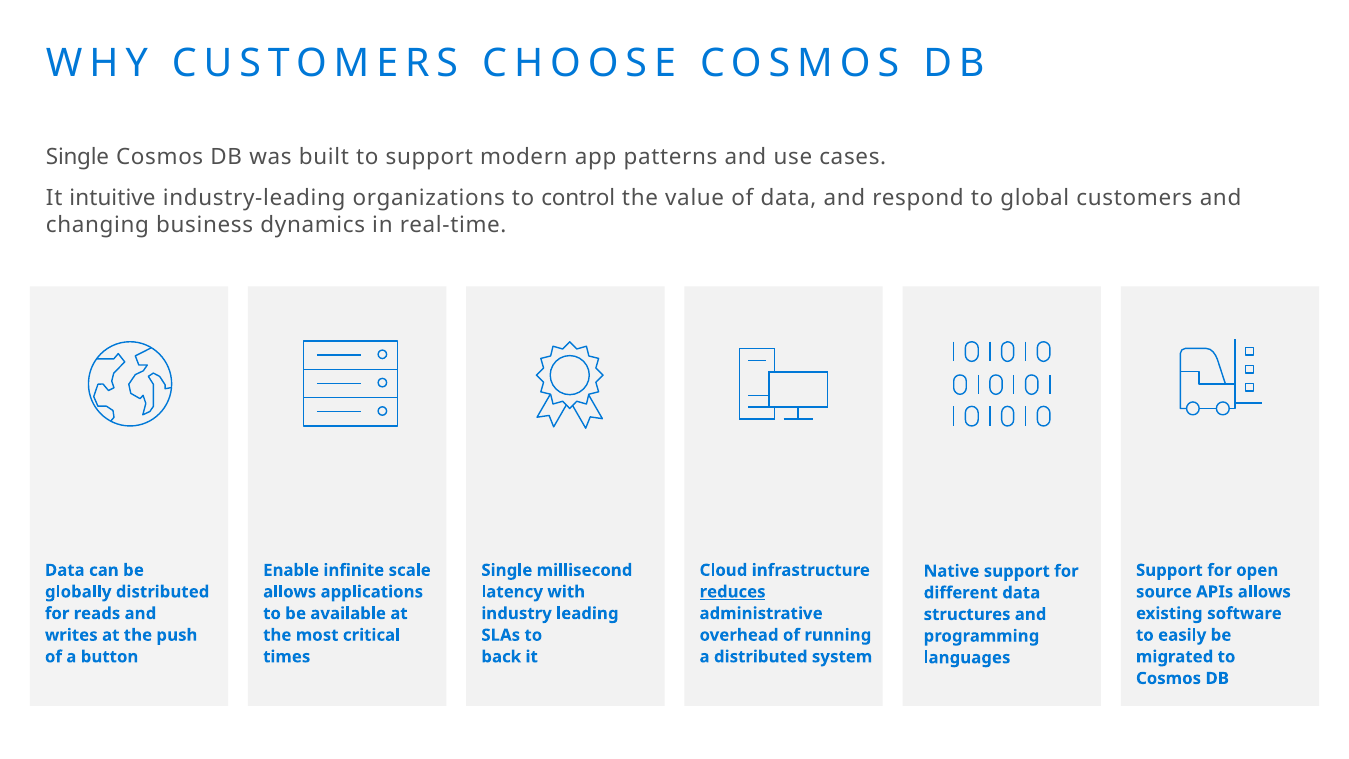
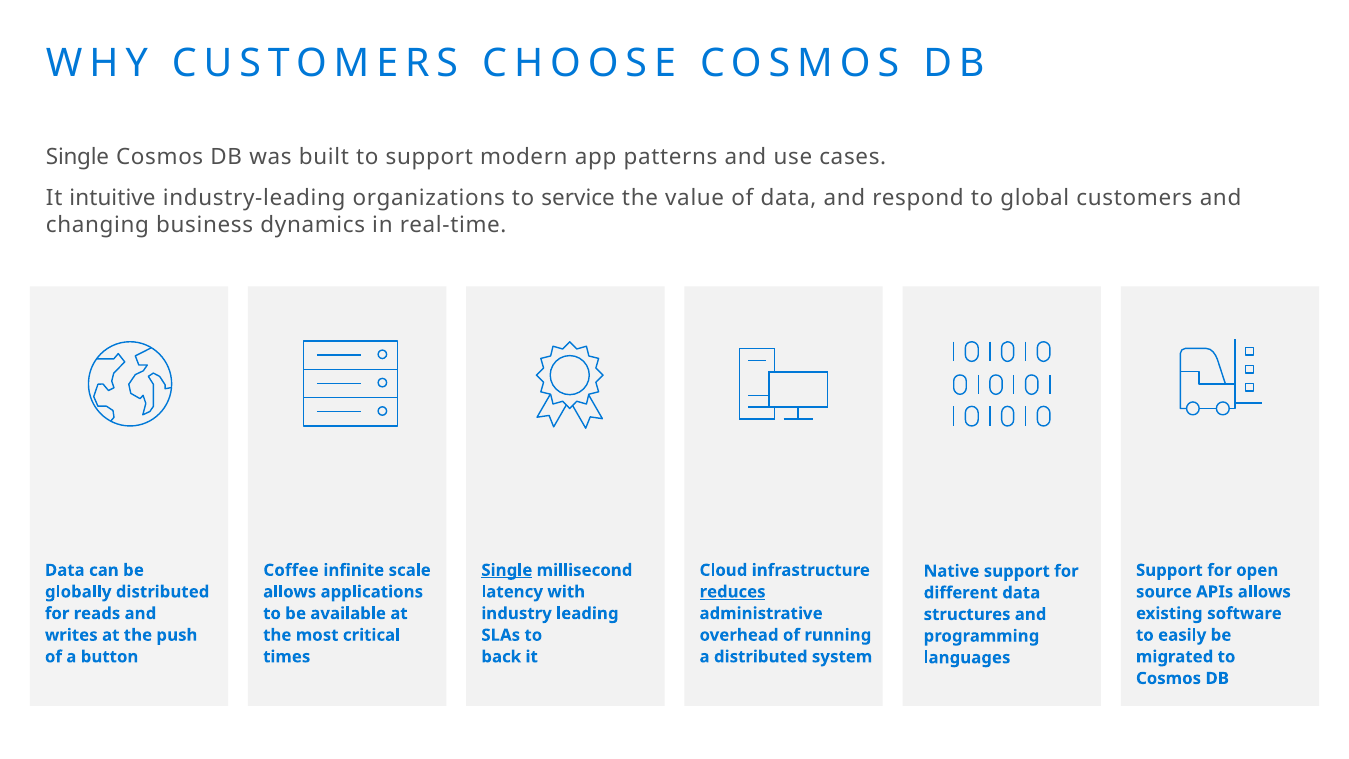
control: control -> service (578, 198)
Enable: Enable -> Coffee (291, 570)
Single underline: none -> present (507, 570)
